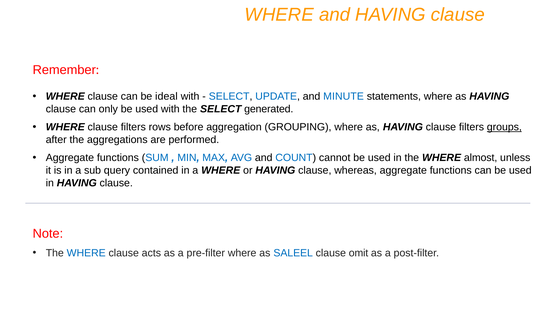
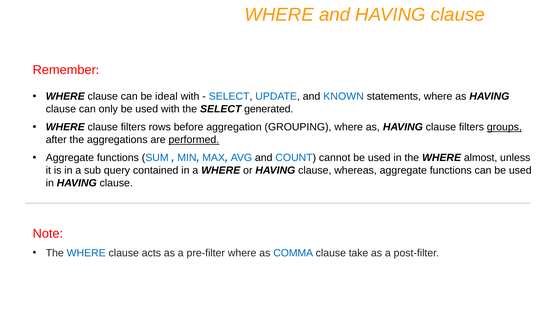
MINUTE: MINUTE -> KNOWN (344, 97)
performed underline: none -> present (194, 140)
SALEEL: SALEEL -> COMMA (293, 253)
omit: omit -> take (359, 253)
